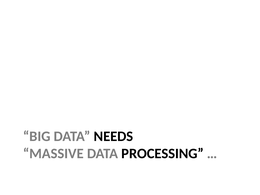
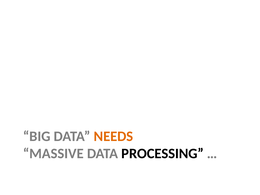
NEEDS colour: black -> orange (113, 136)
